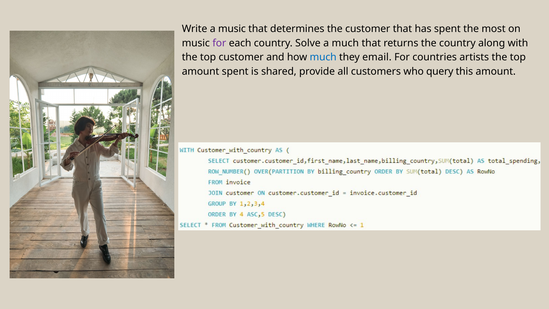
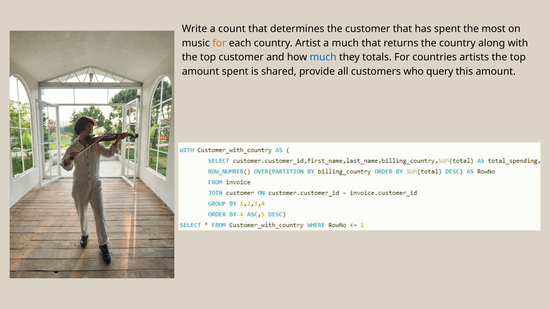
a music: music -> count (232, 29)
for colour: purple -> orange (219, 43)
Solve: Solve -> Artist (308, 43)
email: email -> totals (377, 57)
